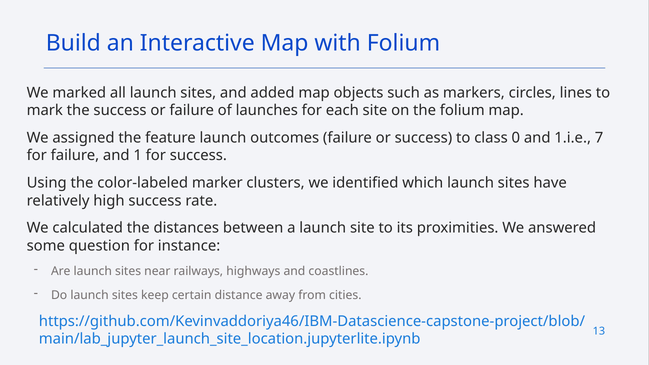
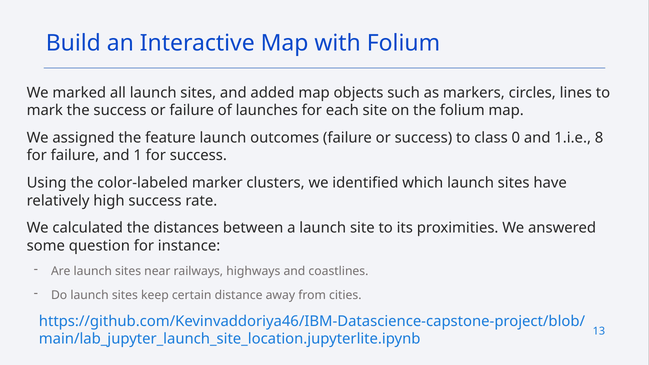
7: 7 -> 8 (599, 138)
